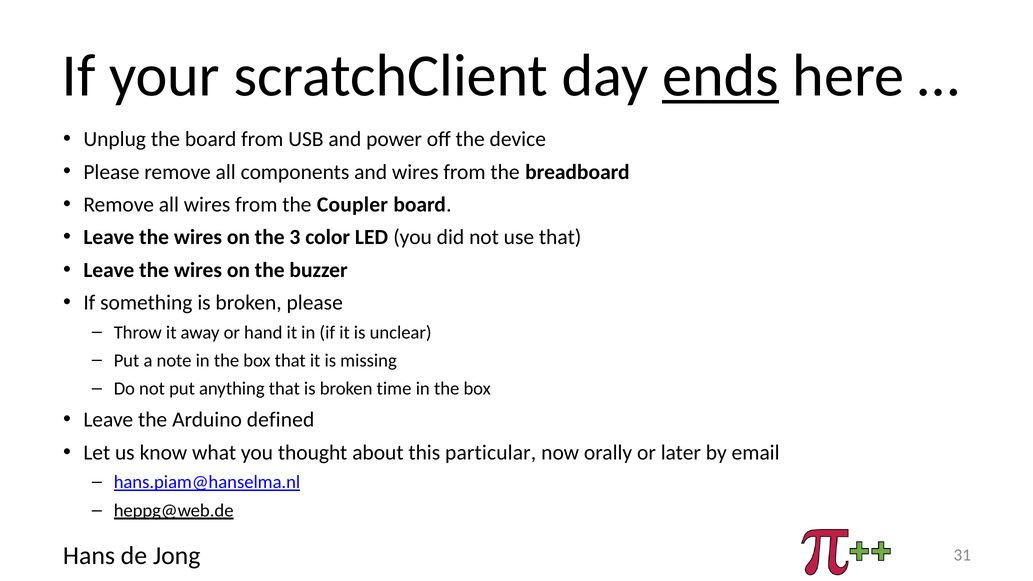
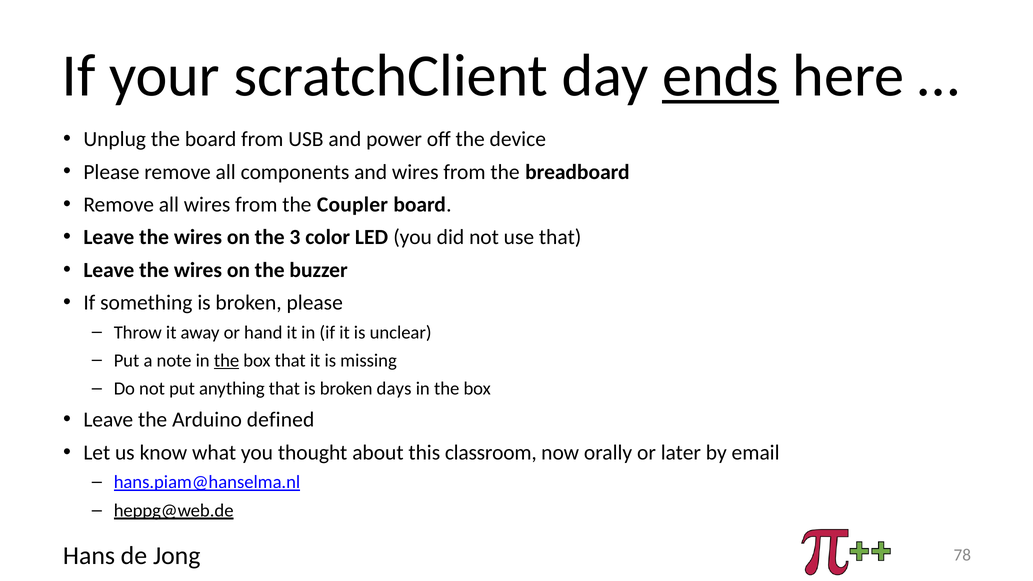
the underline: none -> present (227, 361)
time: time -> days (394, 389)
particular: particular -> classroom (491, 453)
31: 31 -> 78 (962, 555)
